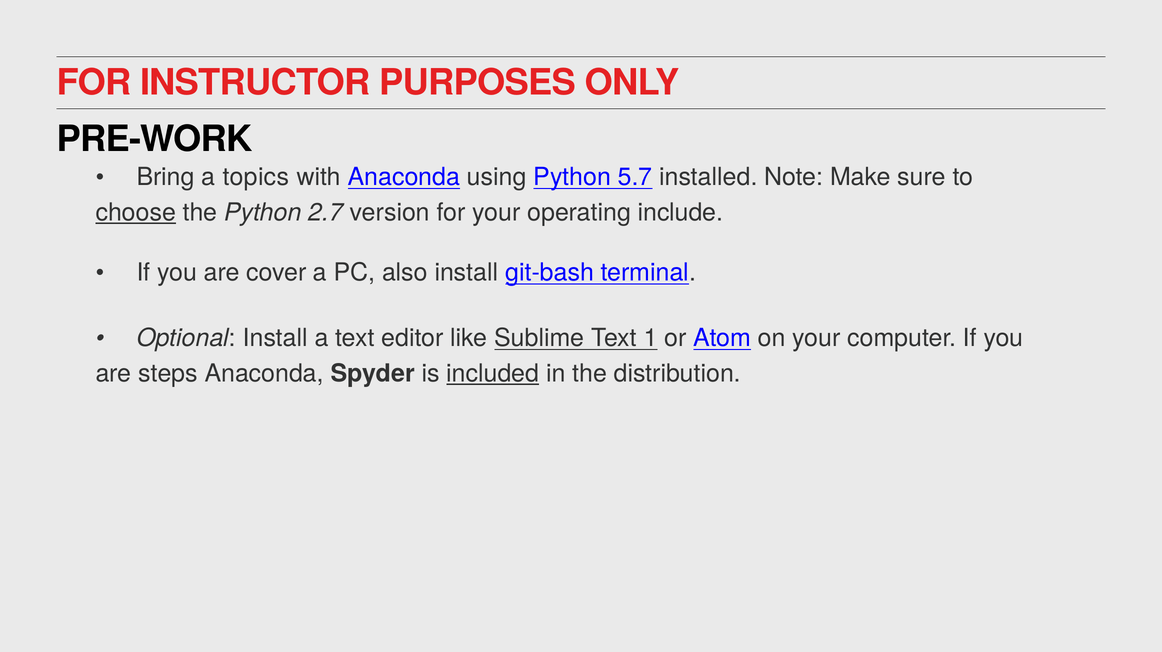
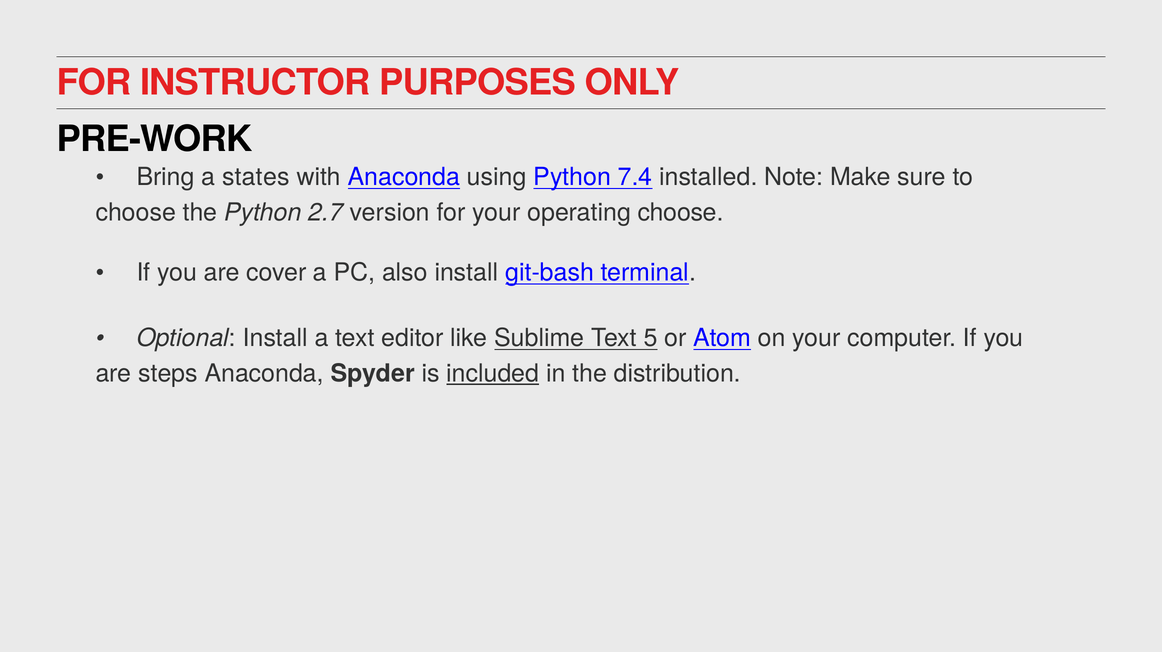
topics: topics -> states (256, 177)
5.7: 5.7 -> 7.4 (635, 177)
choose underline: present -> none (136, 213)
operating include: include -> choose (681, 213)
1: 1 -> 5 (650, 338)
